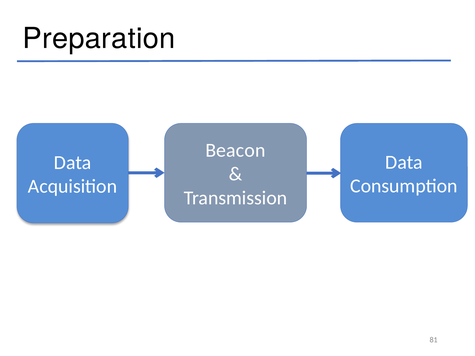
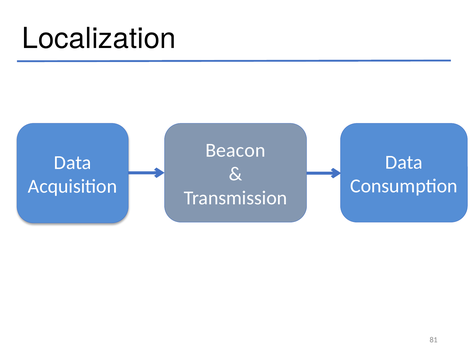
Preparation: Preparation -> Localization (99, 39)
